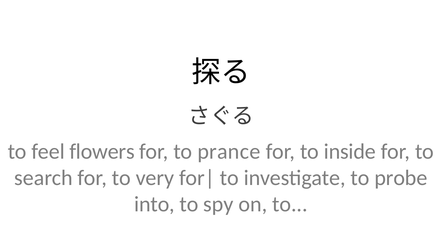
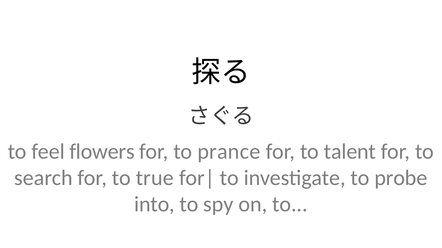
inside: inside -> talent (350, 152)
very: very -> true (155, 178)
